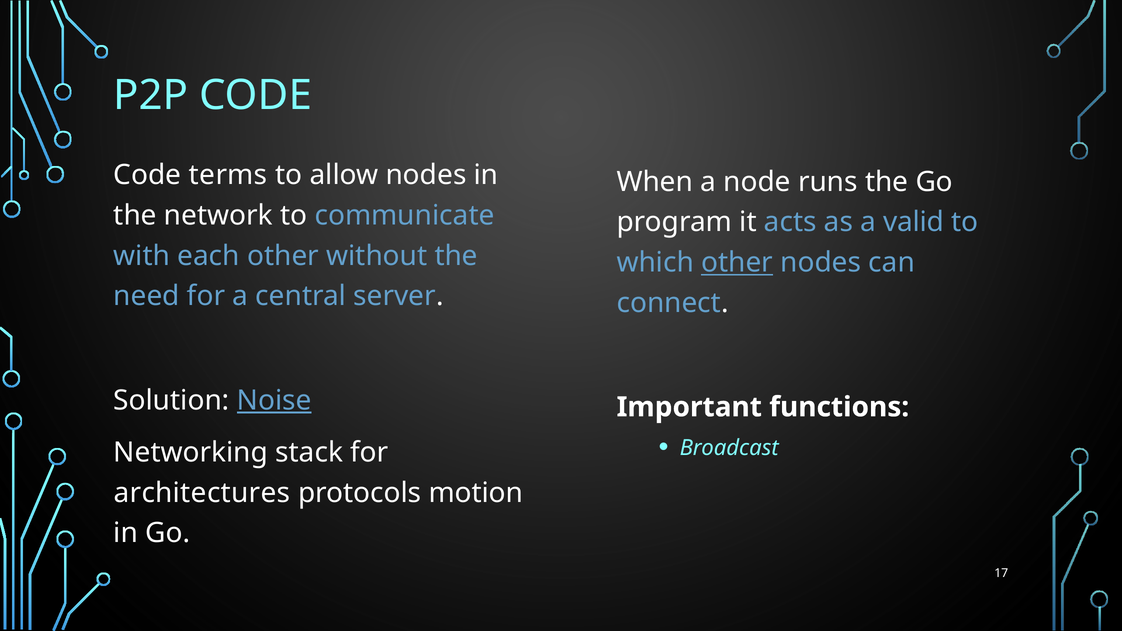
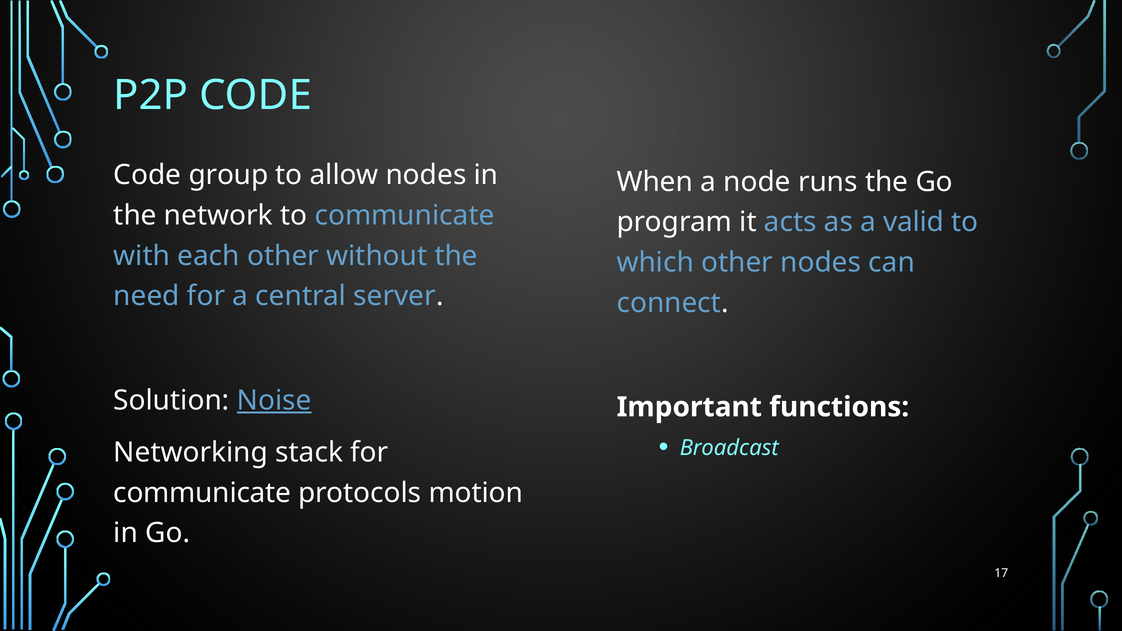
terms: terms -> group (228, 175)
other underline: present -> none (737, 263)
architectures: architectures -> communicate (202, 493)
